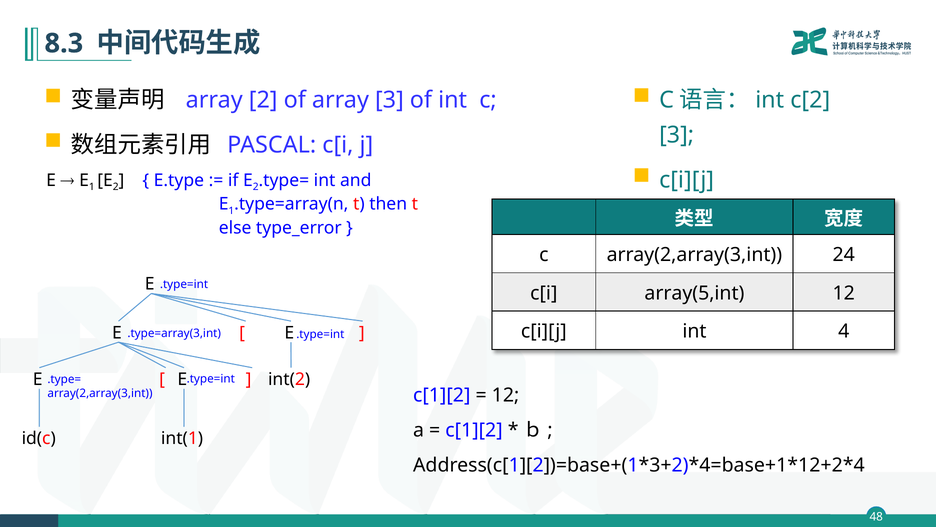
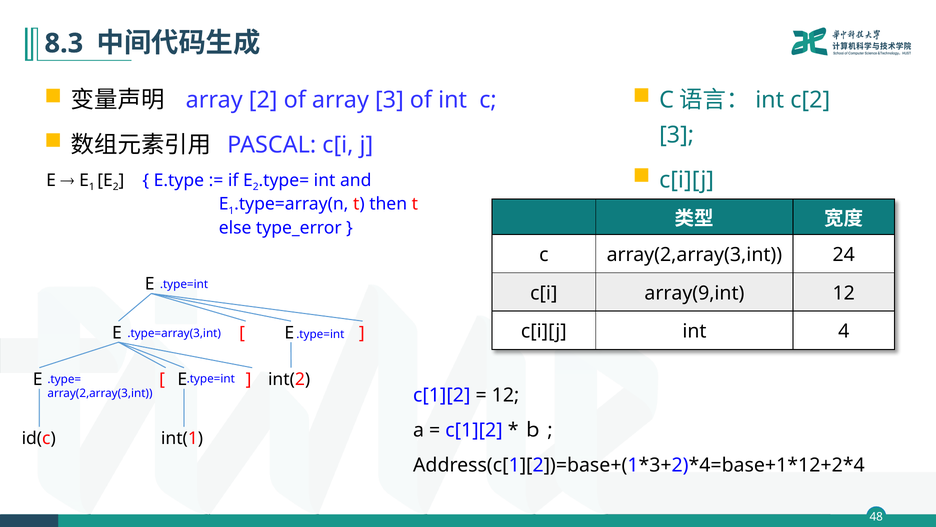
array(5,int: array(5,int -> array(9,int (694, 293)
